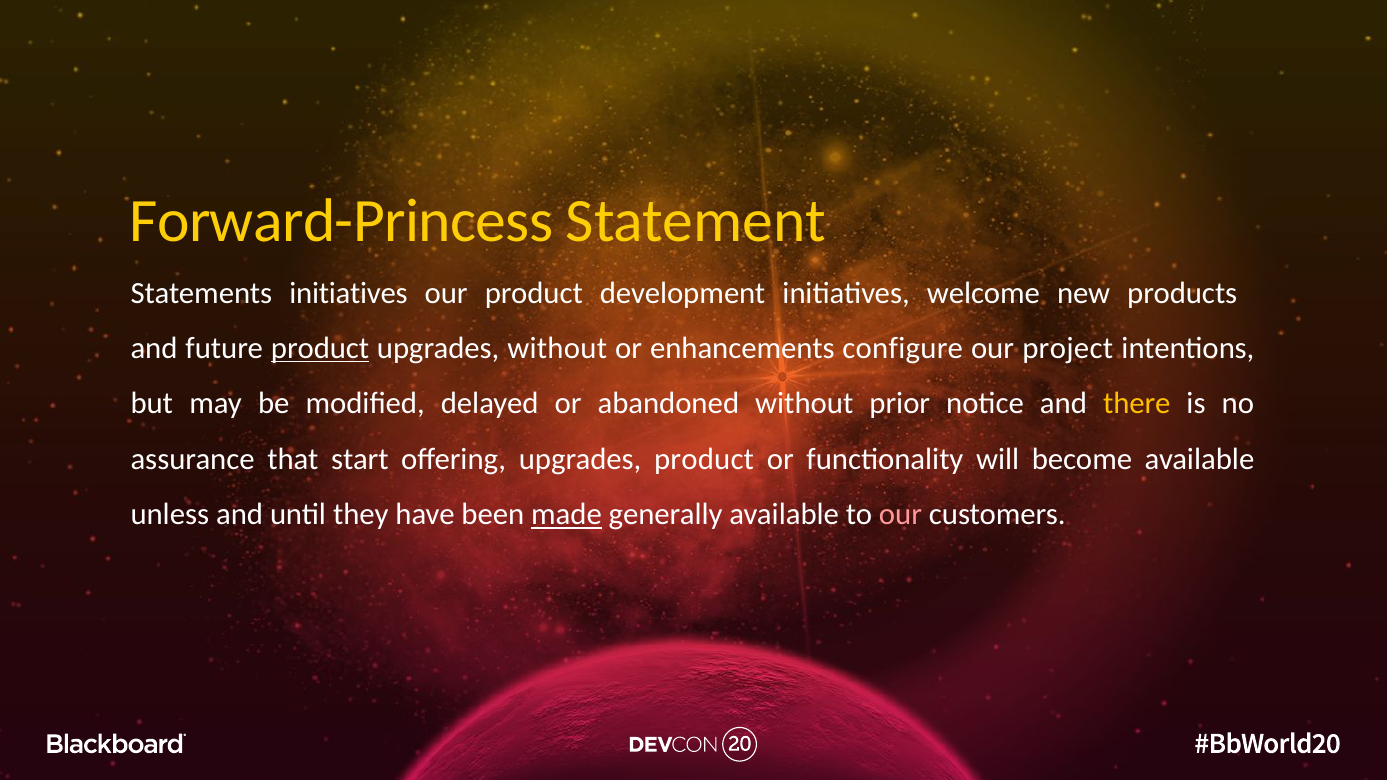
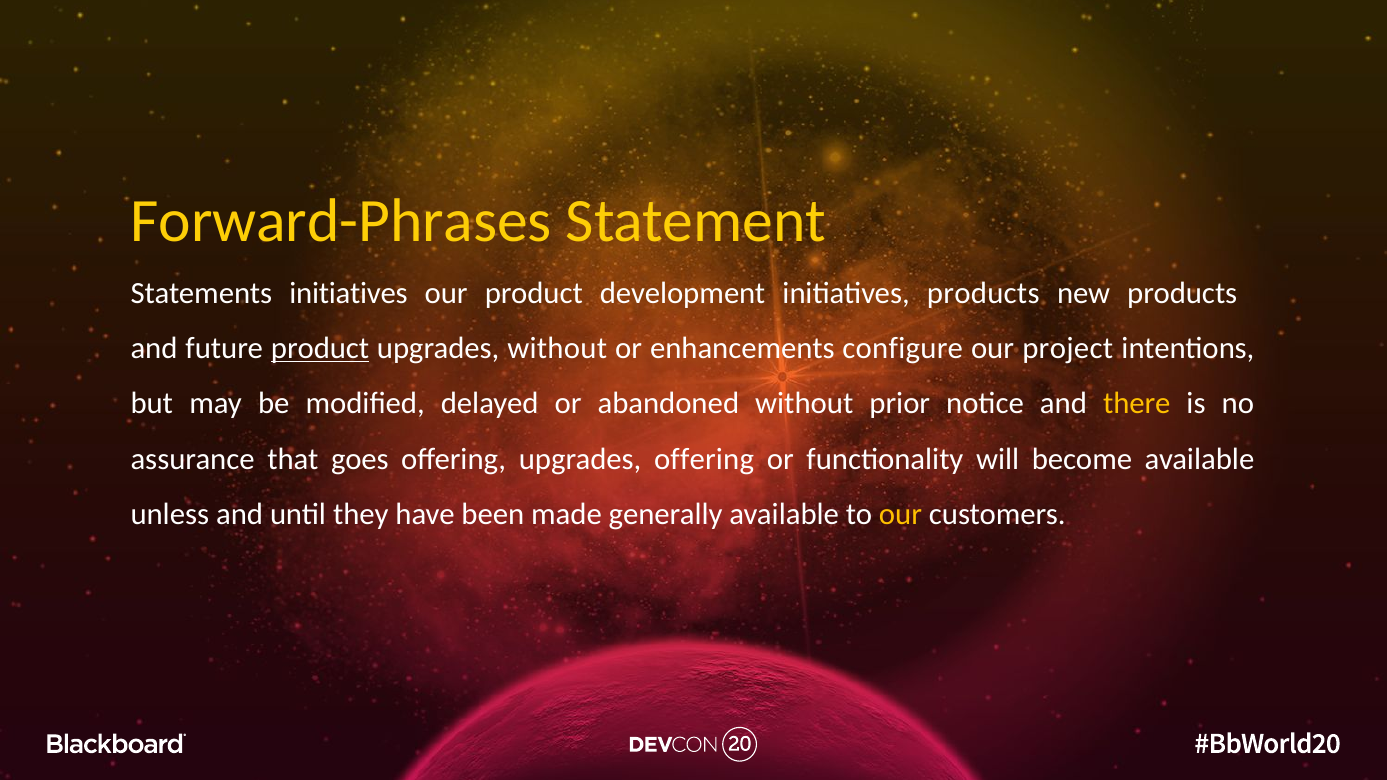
Forward-Princess: Forward-Princess -> Forward-Phrases (341, 221)
initiatives welcome: welcome -> products (983, 293)
start: start -> goes (360, 459)
upgrades product: product -> offering (704, 459)
made underline: present -> none (567, 515)
our colour: pink -> yellow (900, 515)
